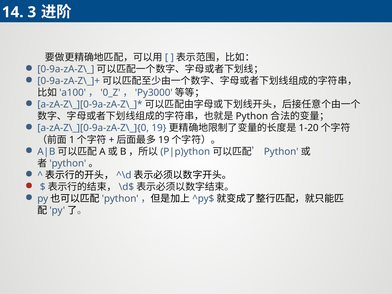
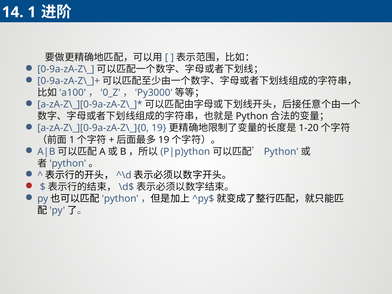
3: 3 -> 1 (32, 12)
